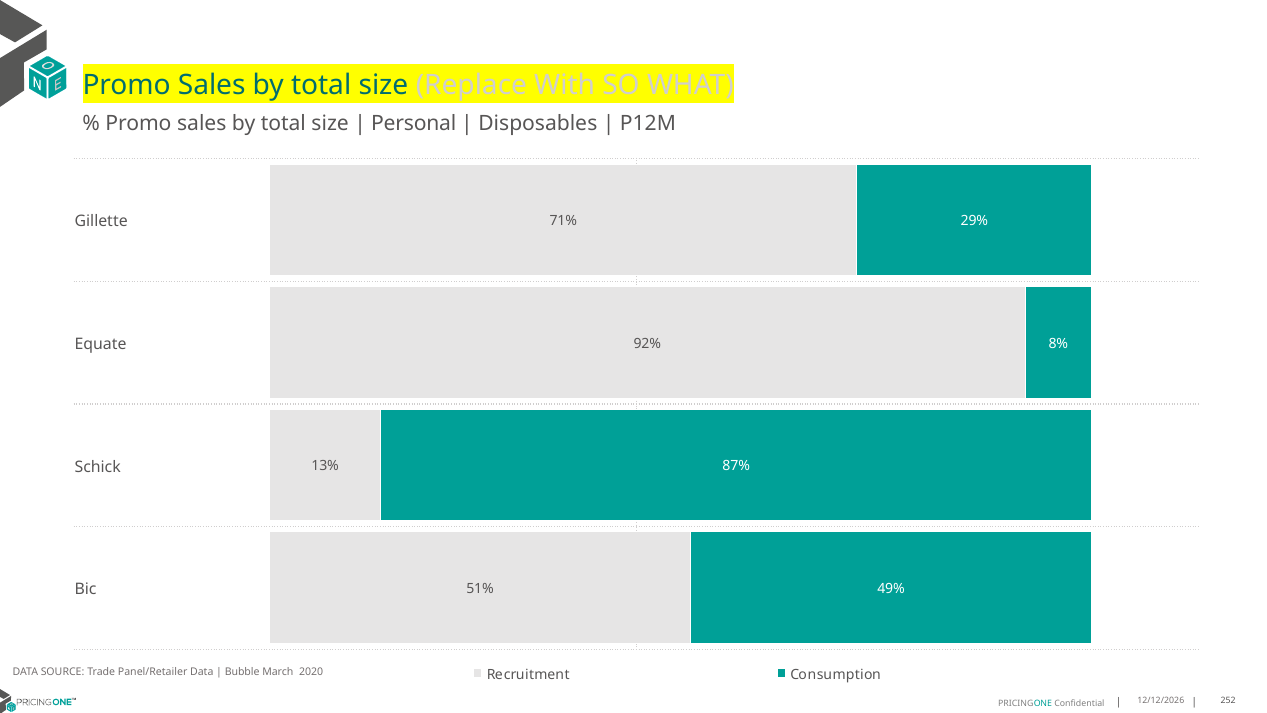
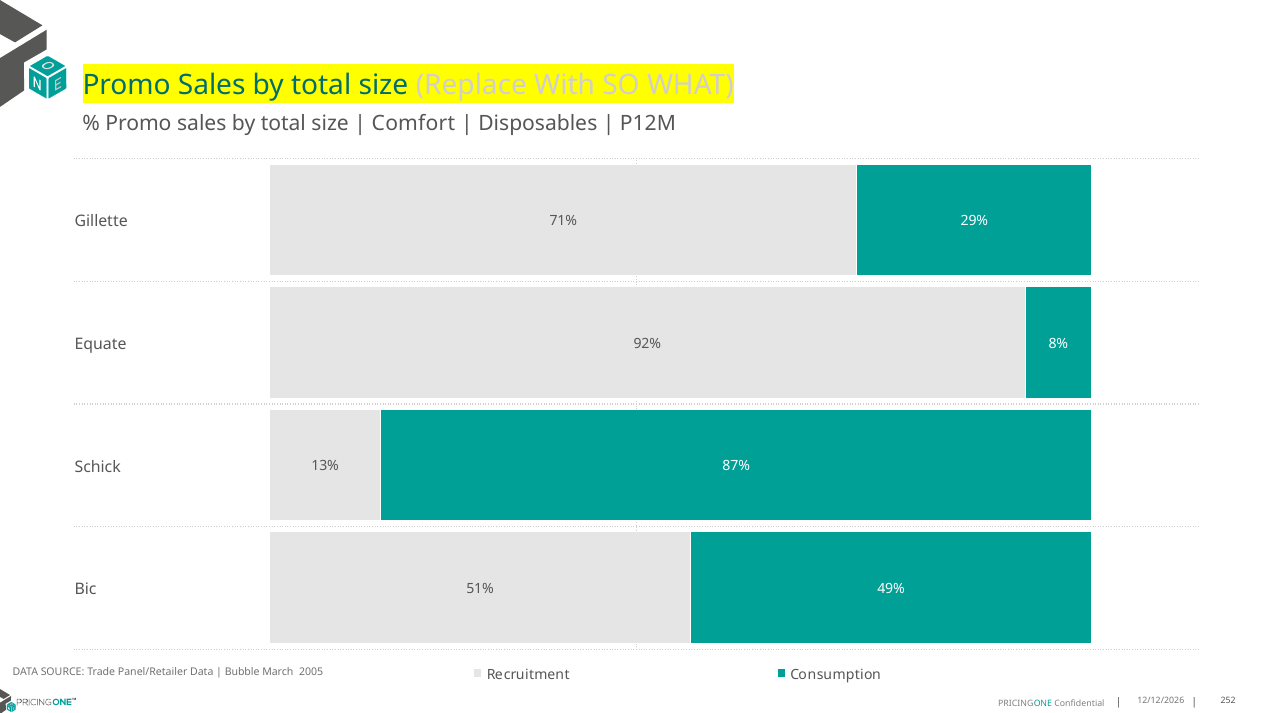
Personal: Personal -> Comfort (413, 124)
2020: 2020 -> 2005 (311, 671)
